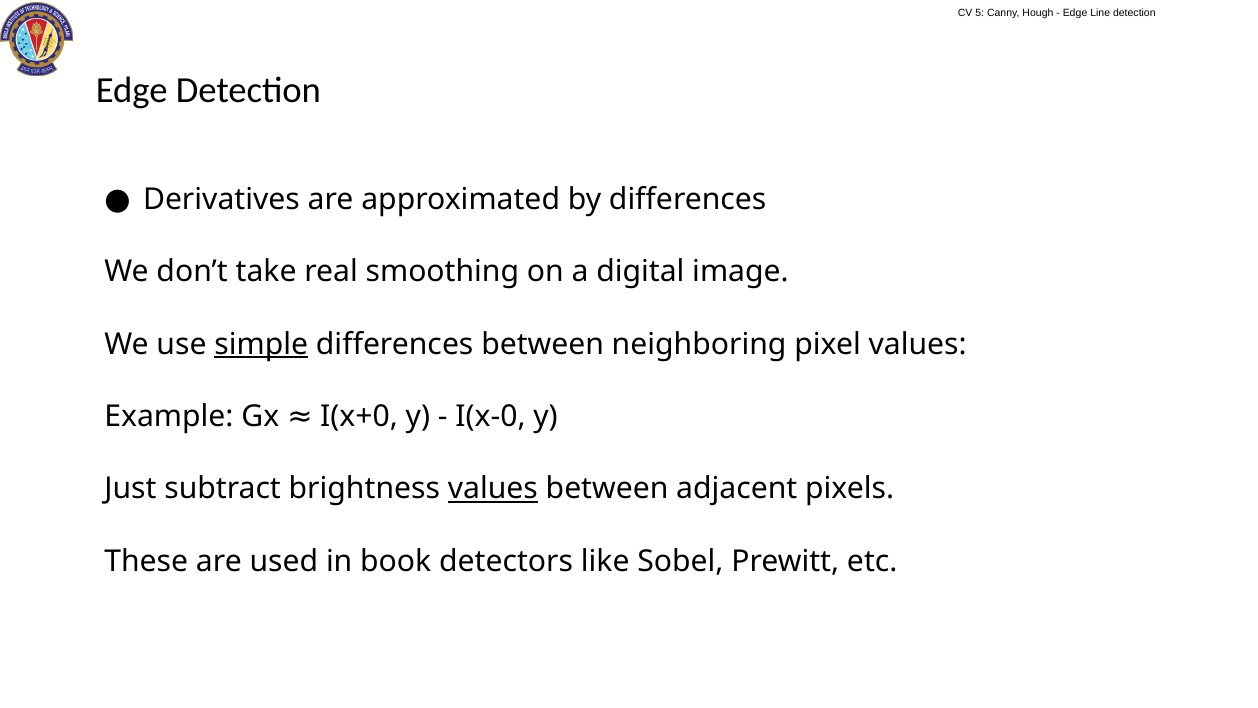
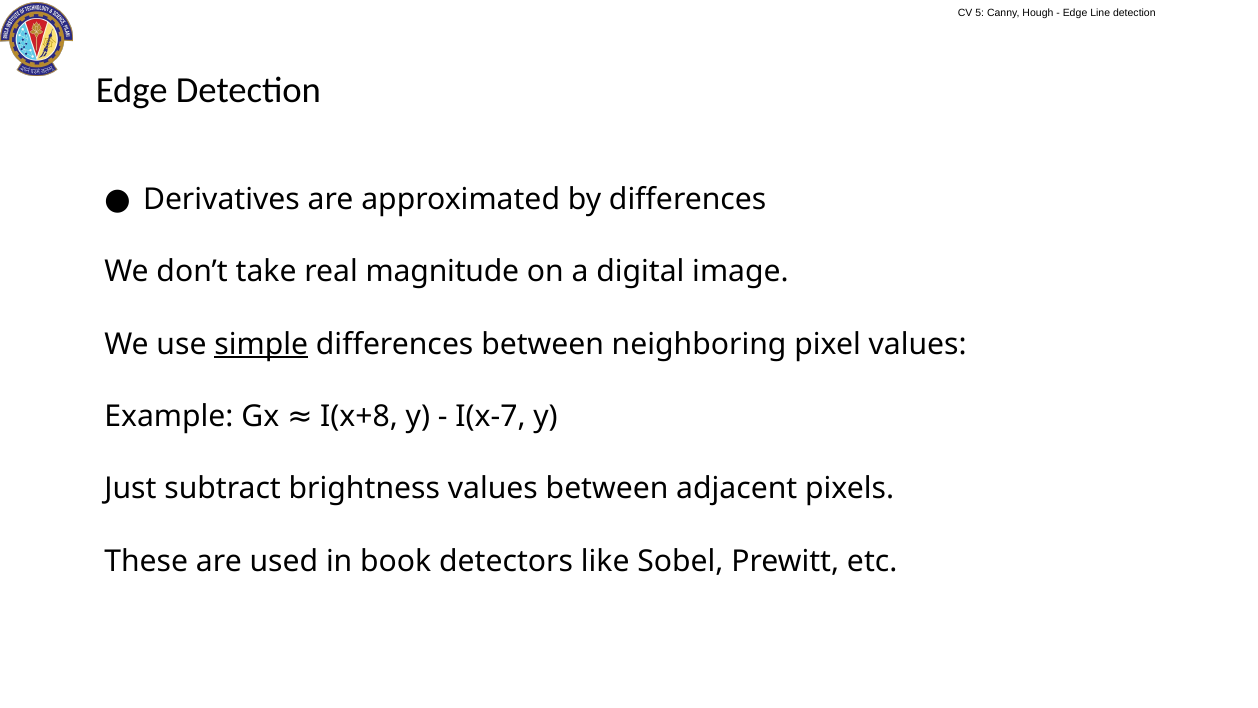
smoothing: smoothing -> magnitude (442, 272)
I(x+0: I(x+0 -> I(x+8 (359, 416)
I(x-0: I(x-0 -> I(x-7 (490, 416)
values underline: present -> none (493, 489)
